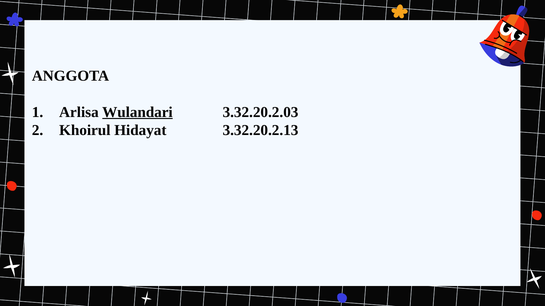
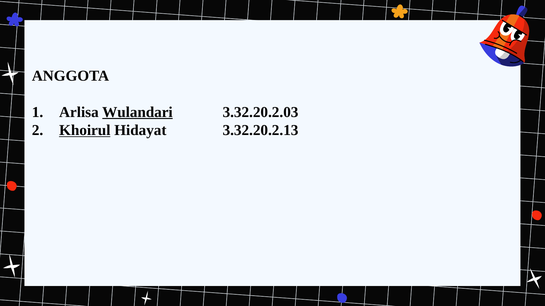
Khoirul underline: none -> present (85, 130)
